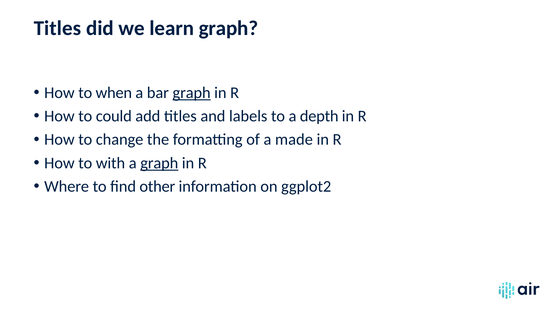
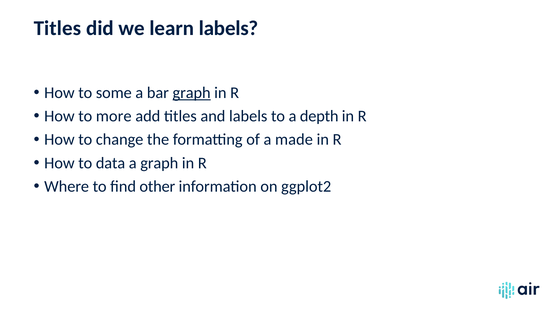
learn graph: graph -> labels (229, 28)
when: when -> some (114, 93)
could: could -> more (114, 116)
with: with -> data (111, 163)
graph underline: present -> none (159, 163)
